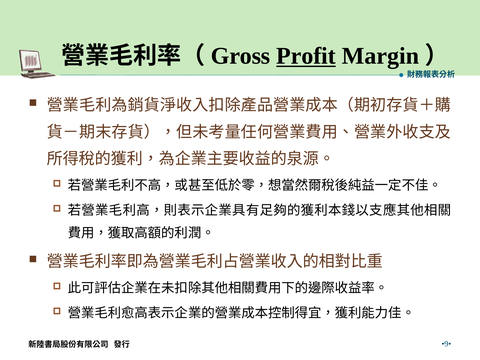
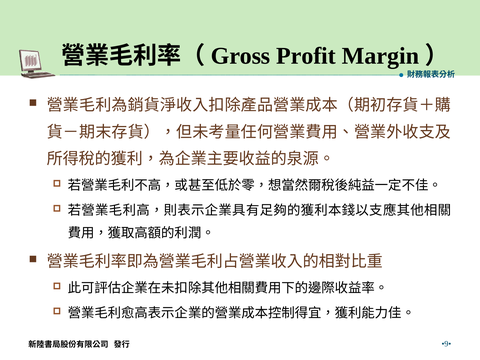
Profit underline: present -> none (306, 56)
